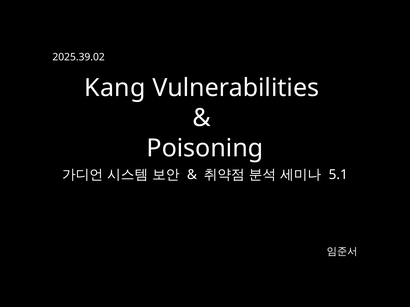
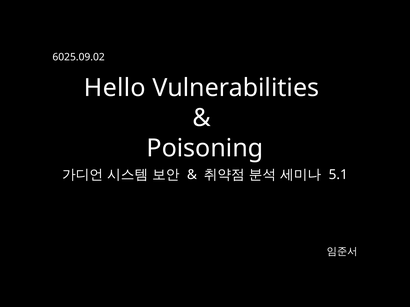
2025.39.02: 2025.39.02 -> 6025.09.02 (79, 57)
Kang: Kang -> Hello (115, 88)
